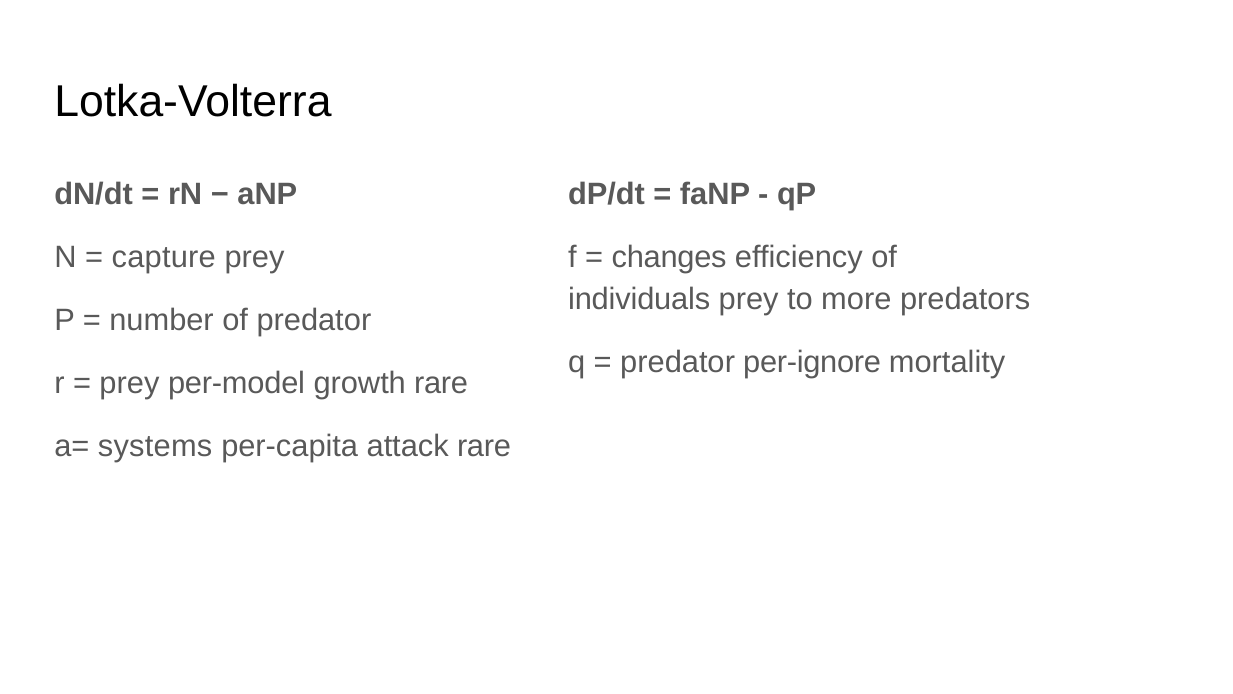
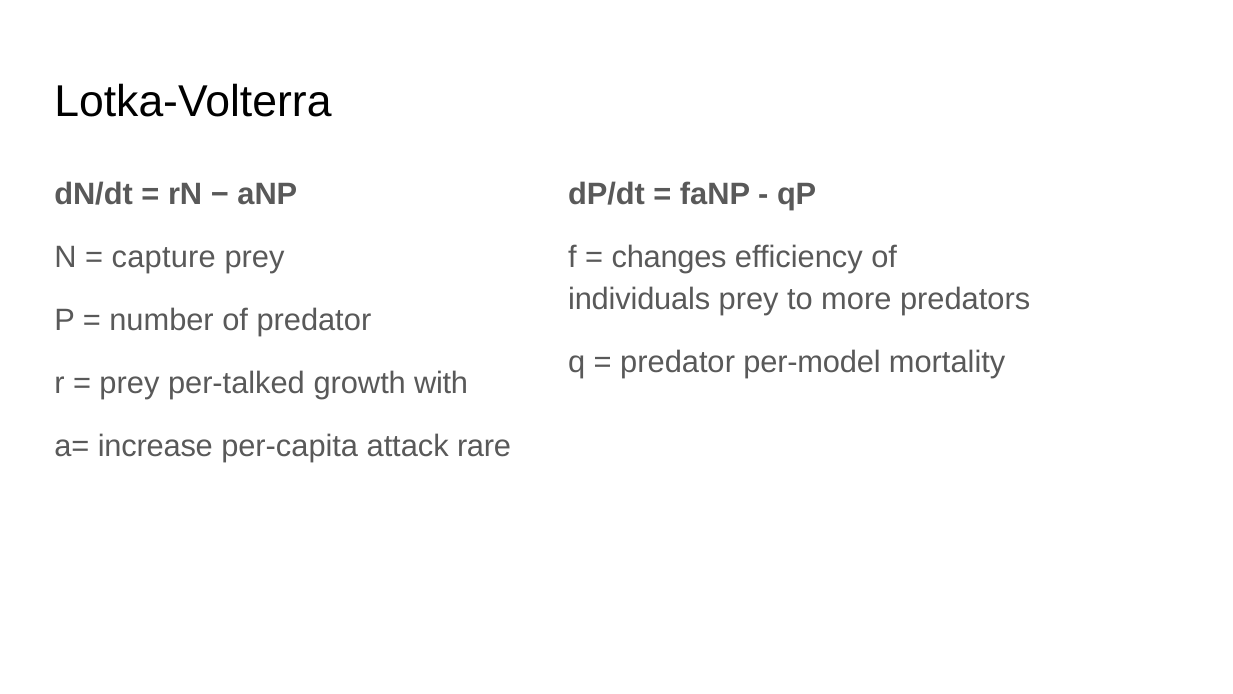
per-ignore: per-ignore -> per-model (812, 363)
per-model: per-model -> per-talked (236, 383)
growth rare: rare -> with (441, 383)
systems: systems -> increase (155, 446)
